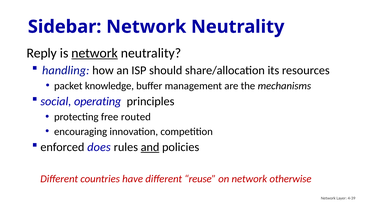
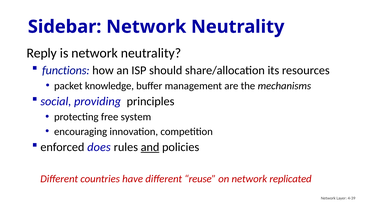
network underline: present -> none (95, 53)
handling: handling -> functions (66, 70)
operating: operating -> providing (98, 102)
routed: routed -> system (136, 117)
otherwise: otherwise -> replicated (291, 179)
